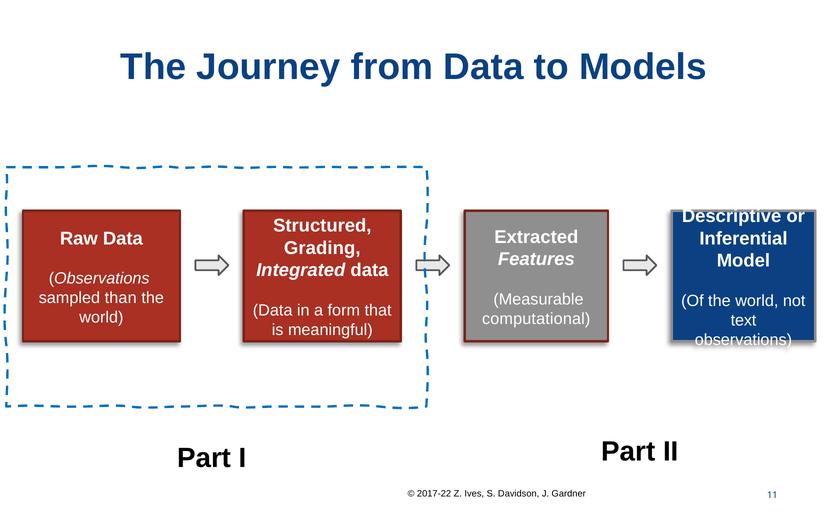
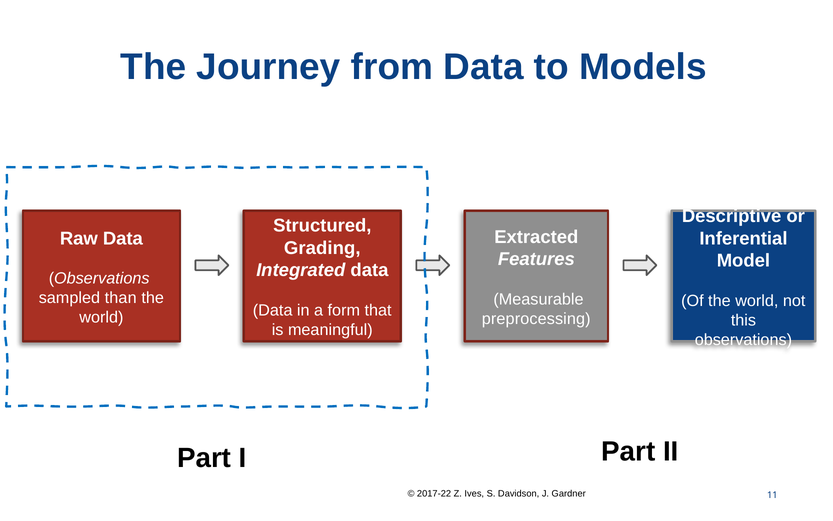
computational: computational -> preprocessing (536, 319)
text: text -> this (743, 320)
